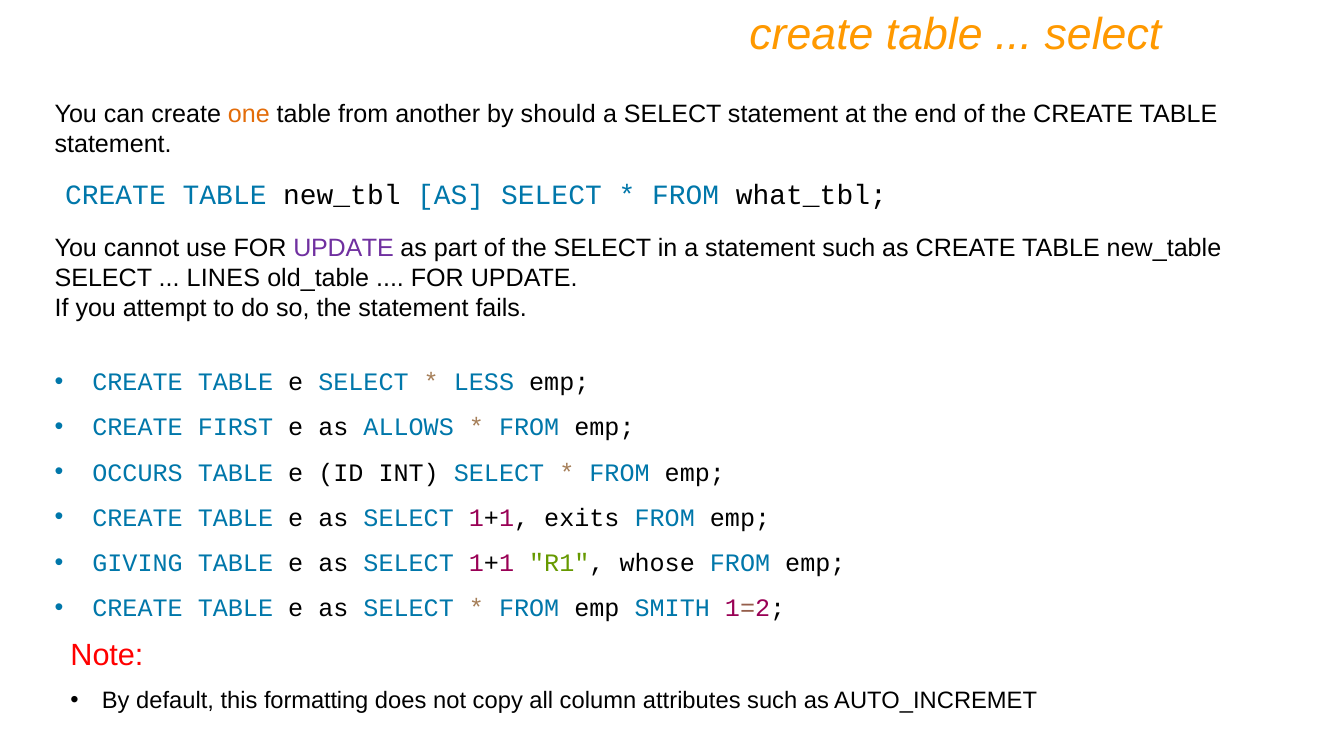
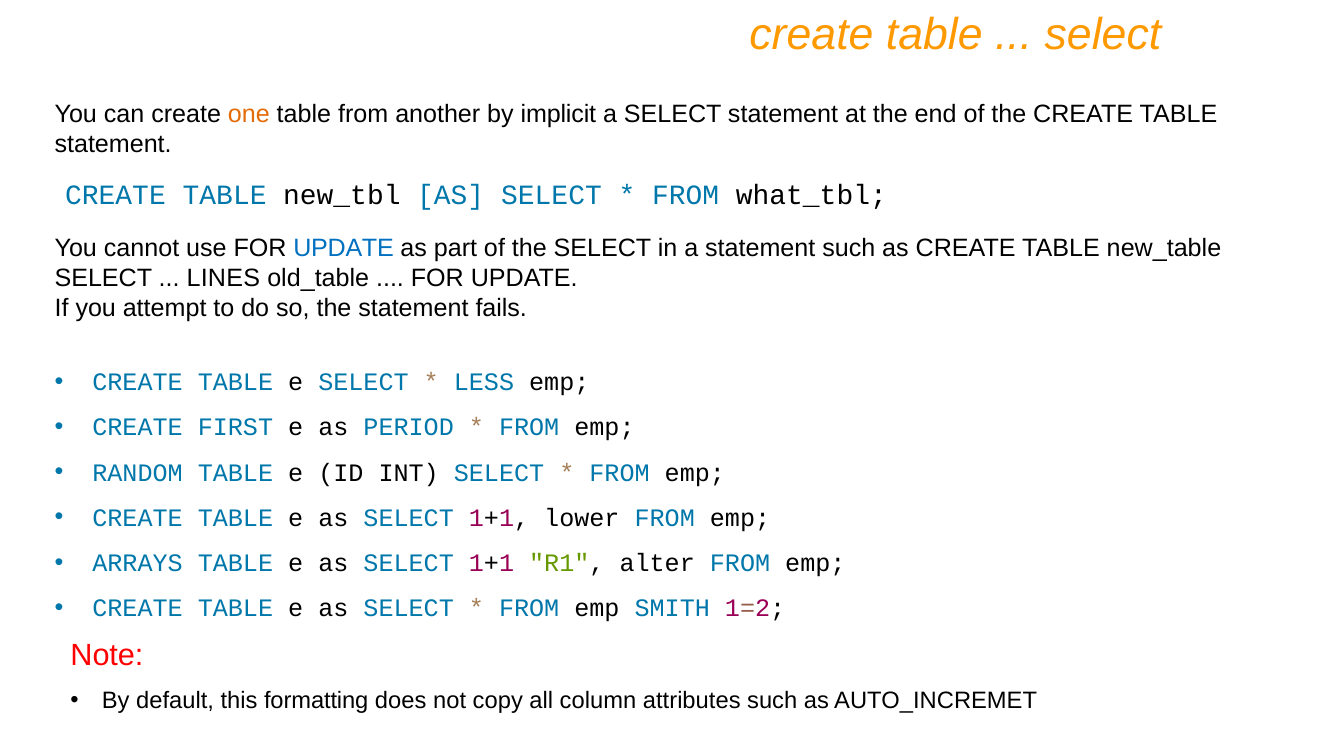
should: should -> implicit (558, 114)
UPDATE colour: purple -> blue (344, 248)
ALLOWS: ALLOWS -> PERIOD (409, 428)
OCCURS: OCCURS -> RANDOM (138, 473)
exits: exits -> lower (582, 518)
GIVING: GIVING -> ARRAYS (138, 563)
whose: whose -> alter (657, 563)
